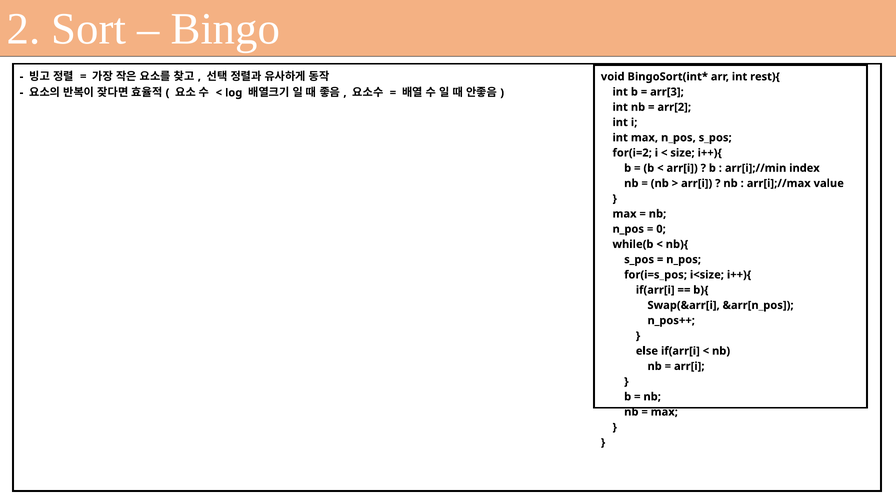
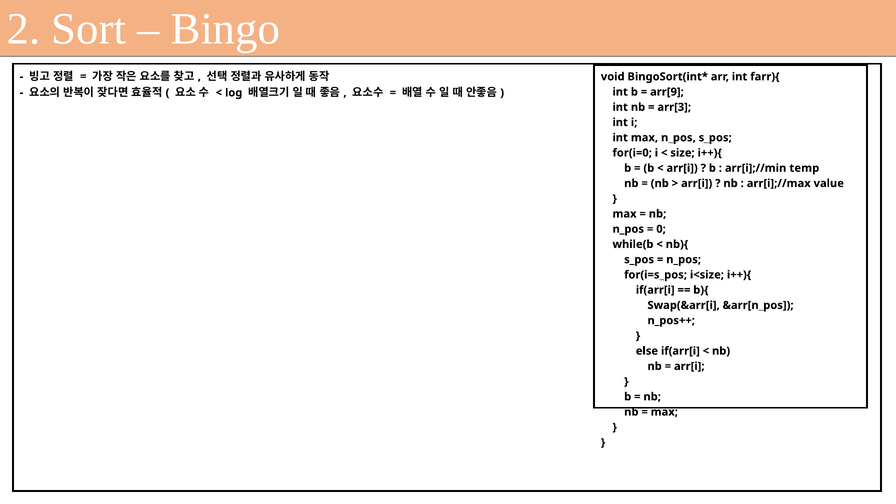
rest){: rest){ -> farr){ (765, 77)
arr[3: arr[3 -> arr[9 (667, 92)
arr[2: arr[2 -> arr[3 (674, 107)
for(i=2: for(i=2 -> for(i=0 (632, 153)
index: index -> temp (804, 168)
